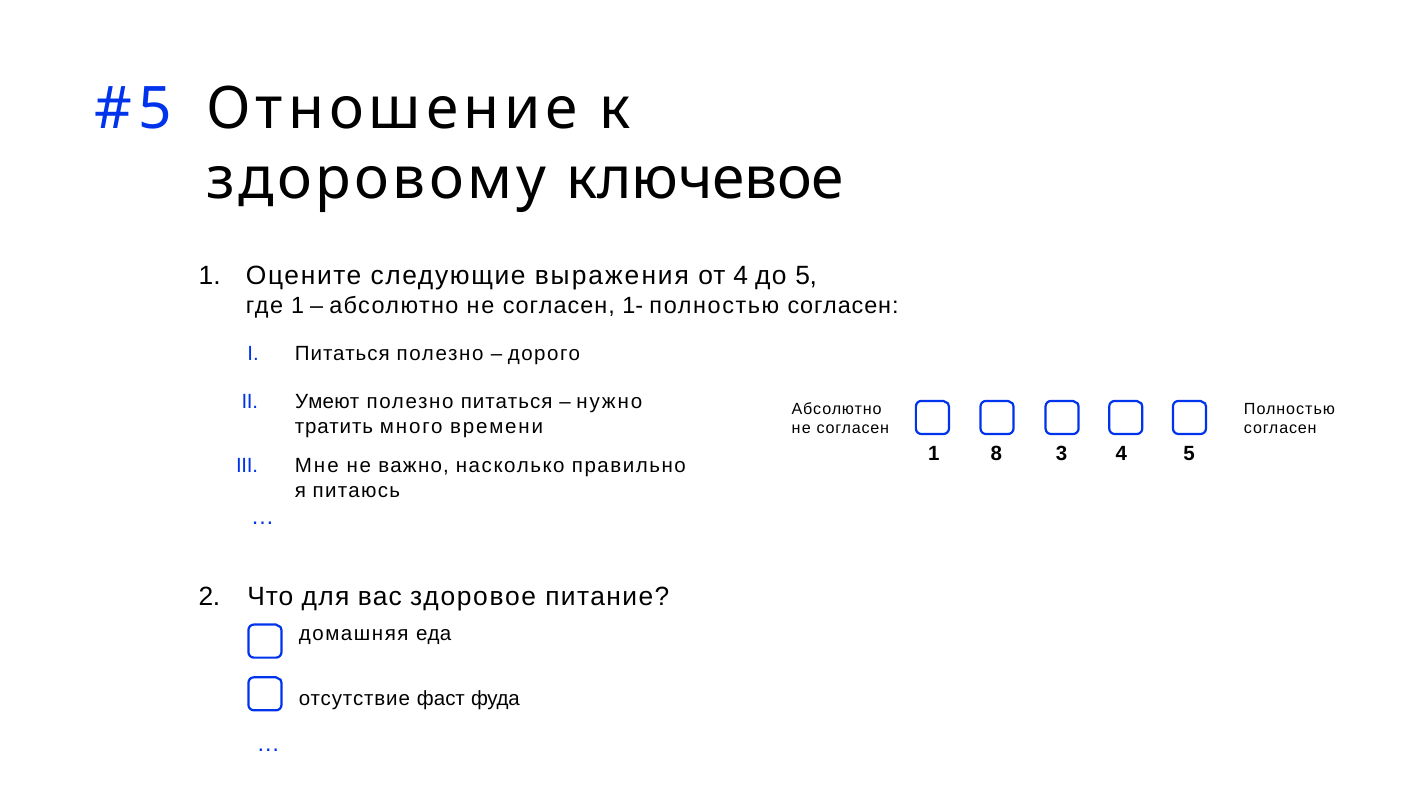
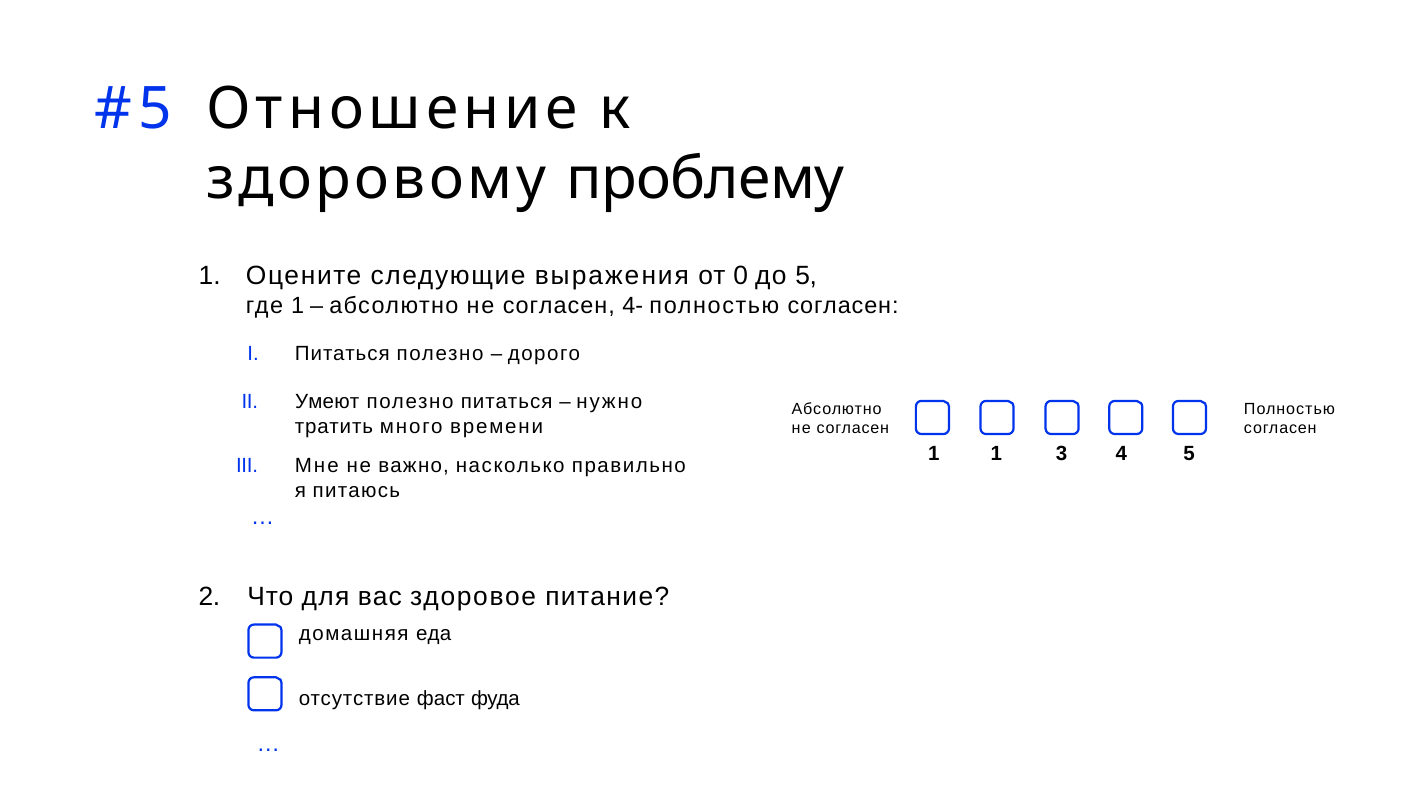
ключевое: ключевое -> проблему (705, 179)
от 4: 4 -> 0 (741, 276)
1-: 1- -> 4- (633, 306)
1 8: 8 -> 1 (996, 453)
